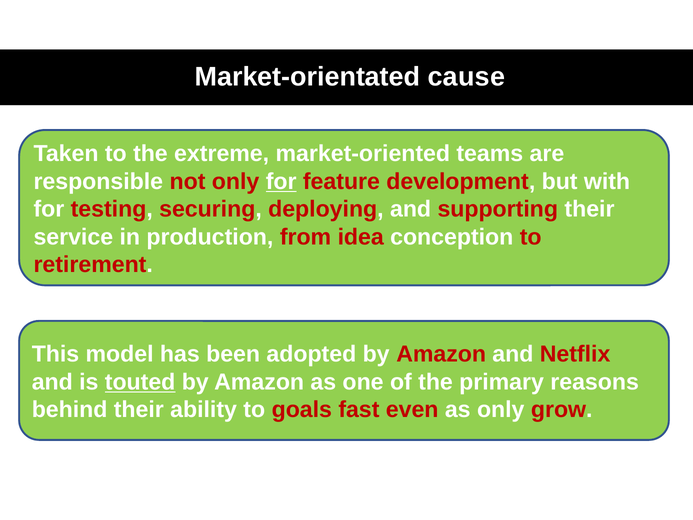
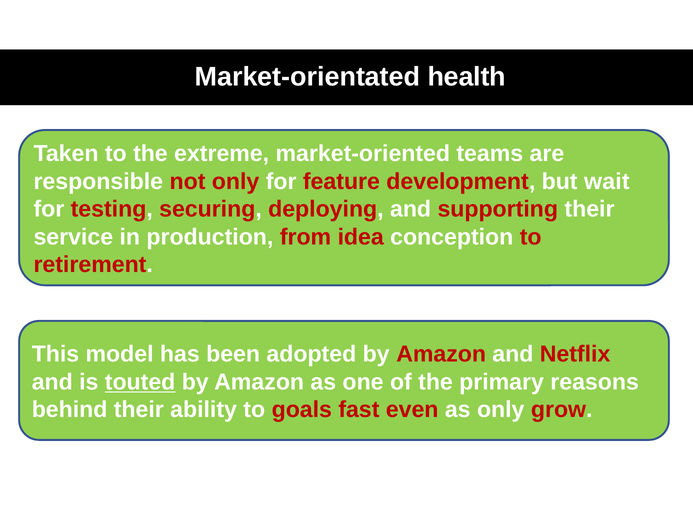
cause: cause -> health (467, 77)
for underline: present -> none (281, 181)
with: with -> wait (607, 181)
